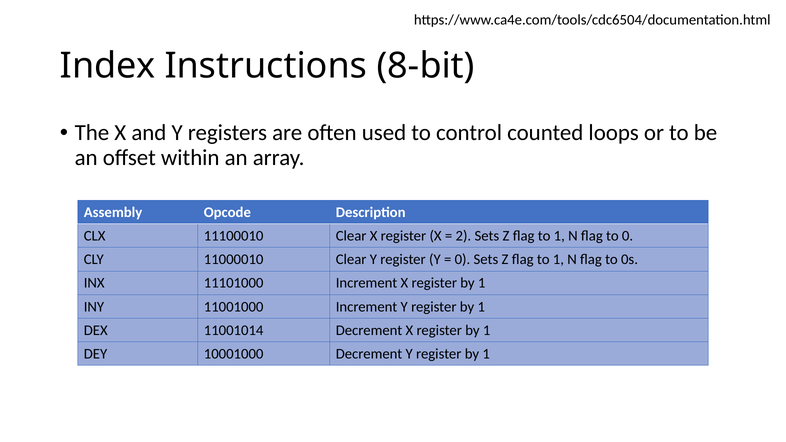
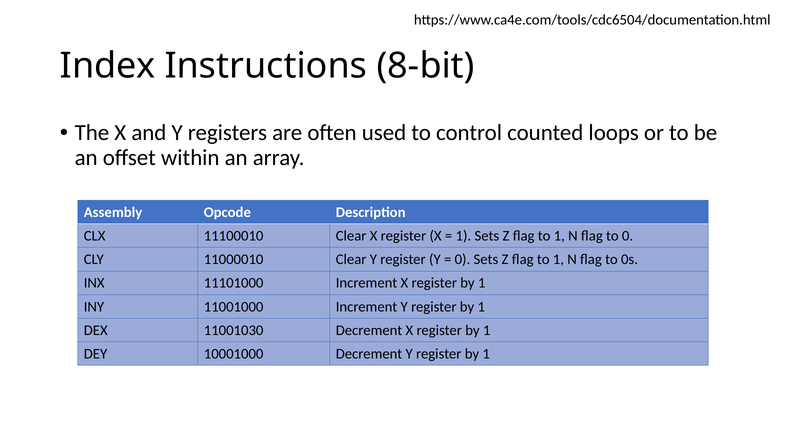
2: 2 -> 1 (463, 236)
11001014: 11001014 -> 11001030 (234, 330)
